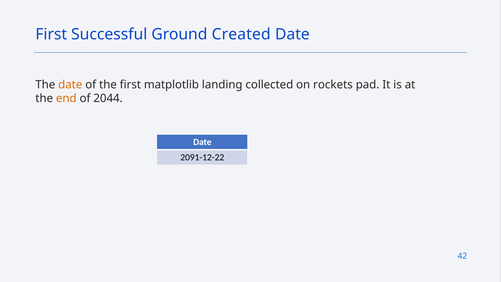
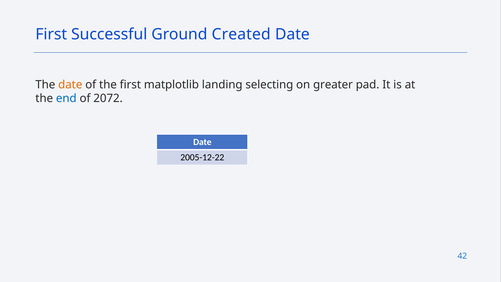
collected: collected -> selecting (269, 85)
rockets: rockets -> greater (333, 85)
end colour: orange -> blue (66, 98)
2044: 2044 -> 2072 (108, 98)
2091-12-22: 2091-12-22 -> 2005-12-22 (202, 157)
